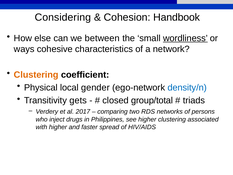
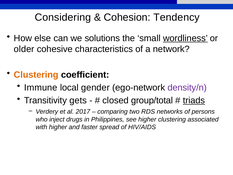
Handbook: Handbook -> Tendency (177, 17)
between: between -> solutions (102, 38)
ways: ways -> older (24, 49)
Physical: Physical -> Immune (41, 88)
density/n colour: blue -> purple (187, 88)
triads underline: none -> present (194, 100)
